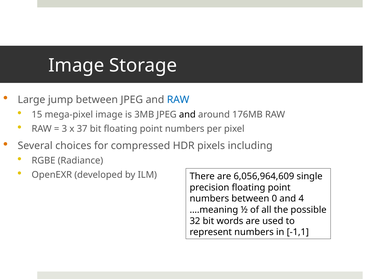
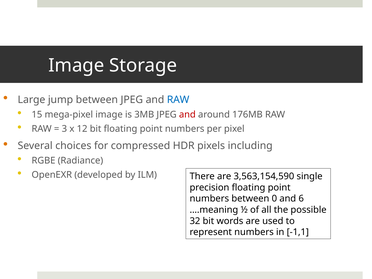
and colour: black -> red (187, 114)
37: 37 -> 12 (82, 129)
6,056,964,609: 6,056,964,609 -> 3,563,154,590 (264, 176)
4: 4 -> 6 (301, 199)
